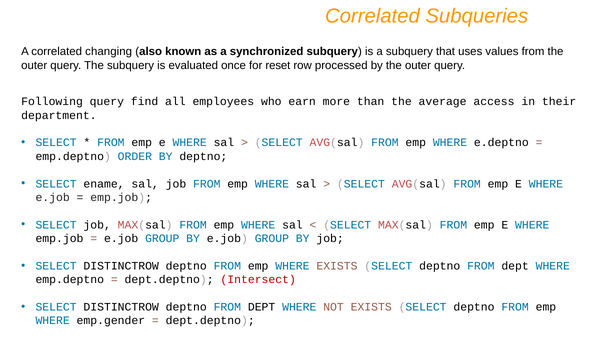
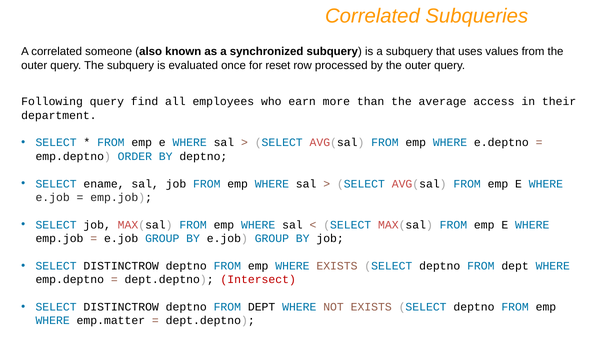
changing: changing -> someone (109, 52)
emp.gender: emp.gender -> emp.matter (111, 321)
